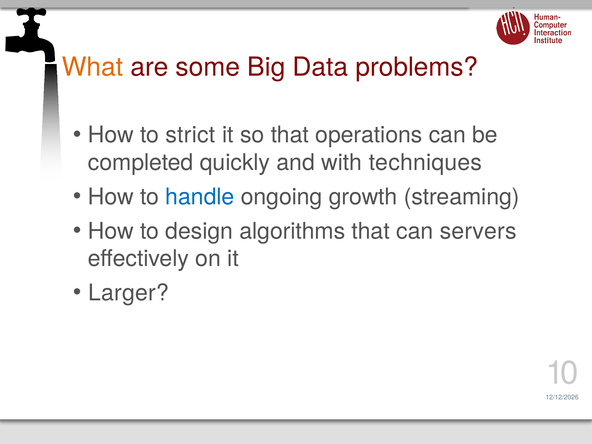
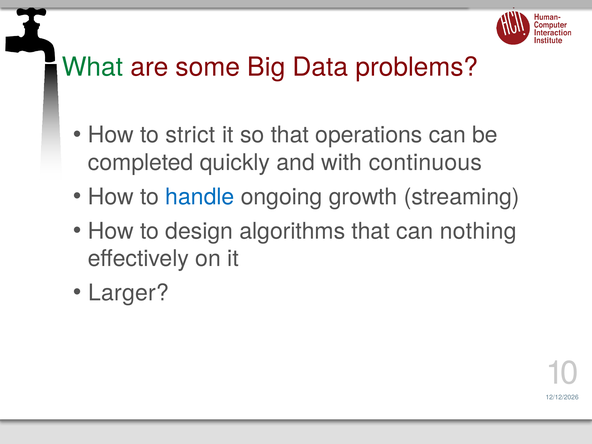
What colour: orange -> green (92, 67)
techniques: techniques -> continuous (425, 163)
servers: servers -> nothing (478, 231)
